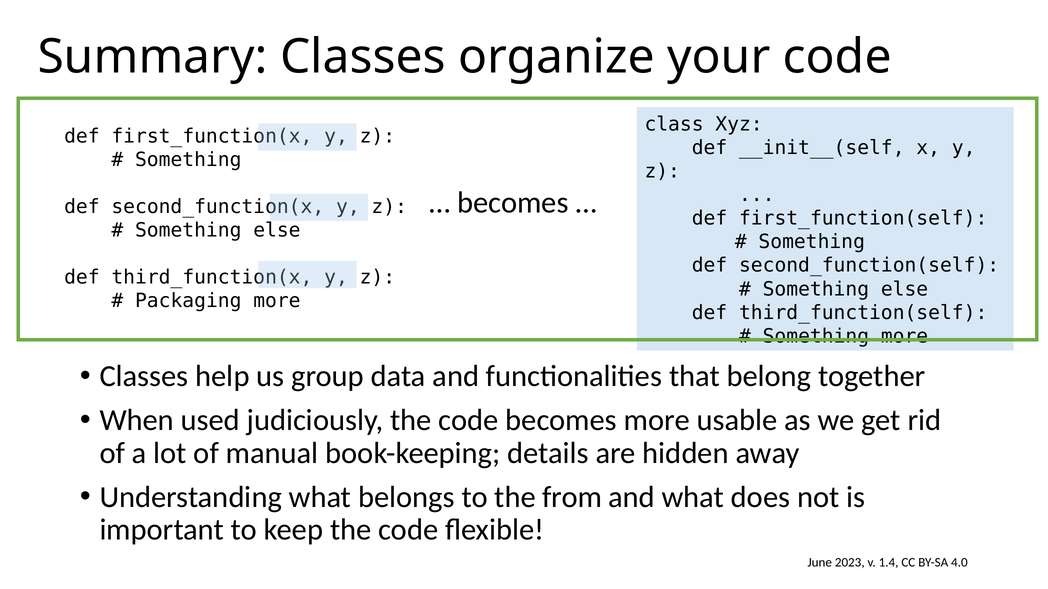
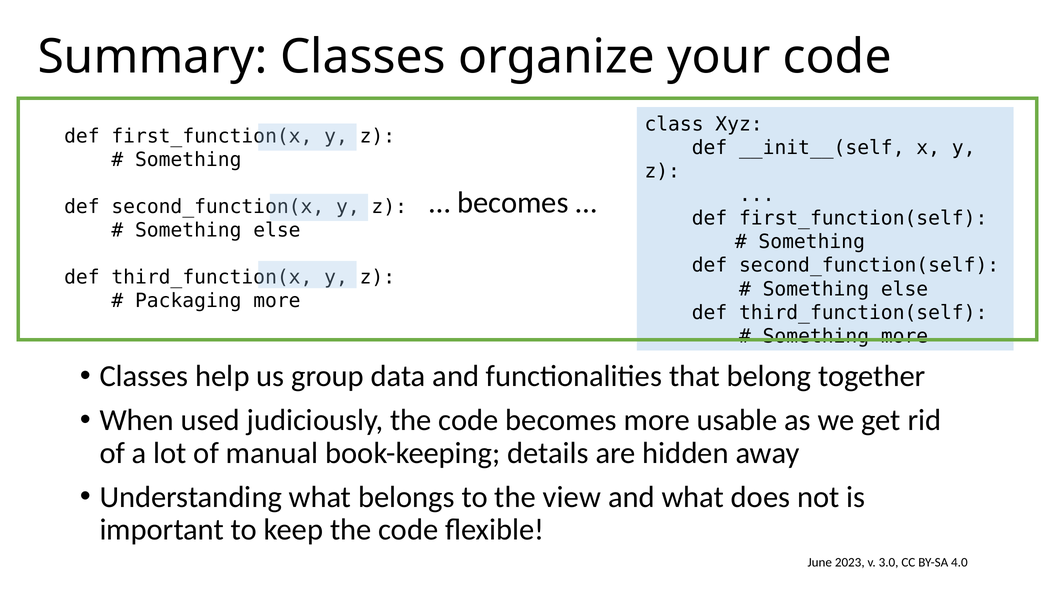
from: from -> view (572, 497)
1.4: 1.4 -> 3.0 (889, 563)
